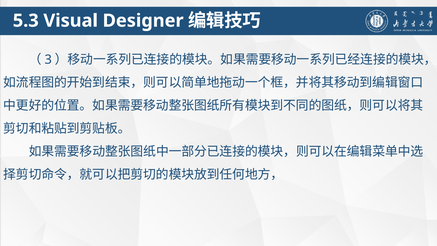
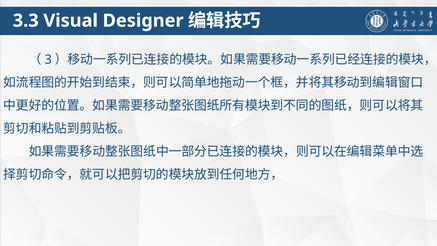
5.3: 5.3 -> 3.3 (26, 21)
